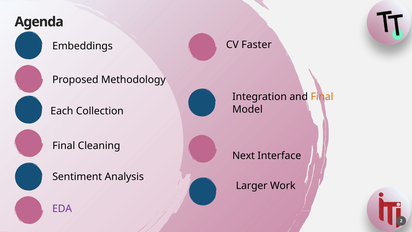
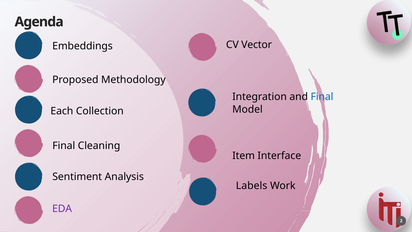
Faster: Faster -> Vector (257, 45)
Final colour: orange -> blue (322, 97)
Next: Next -> Item (244, 155)
Larger: Larger -> Labels (252, 186)
